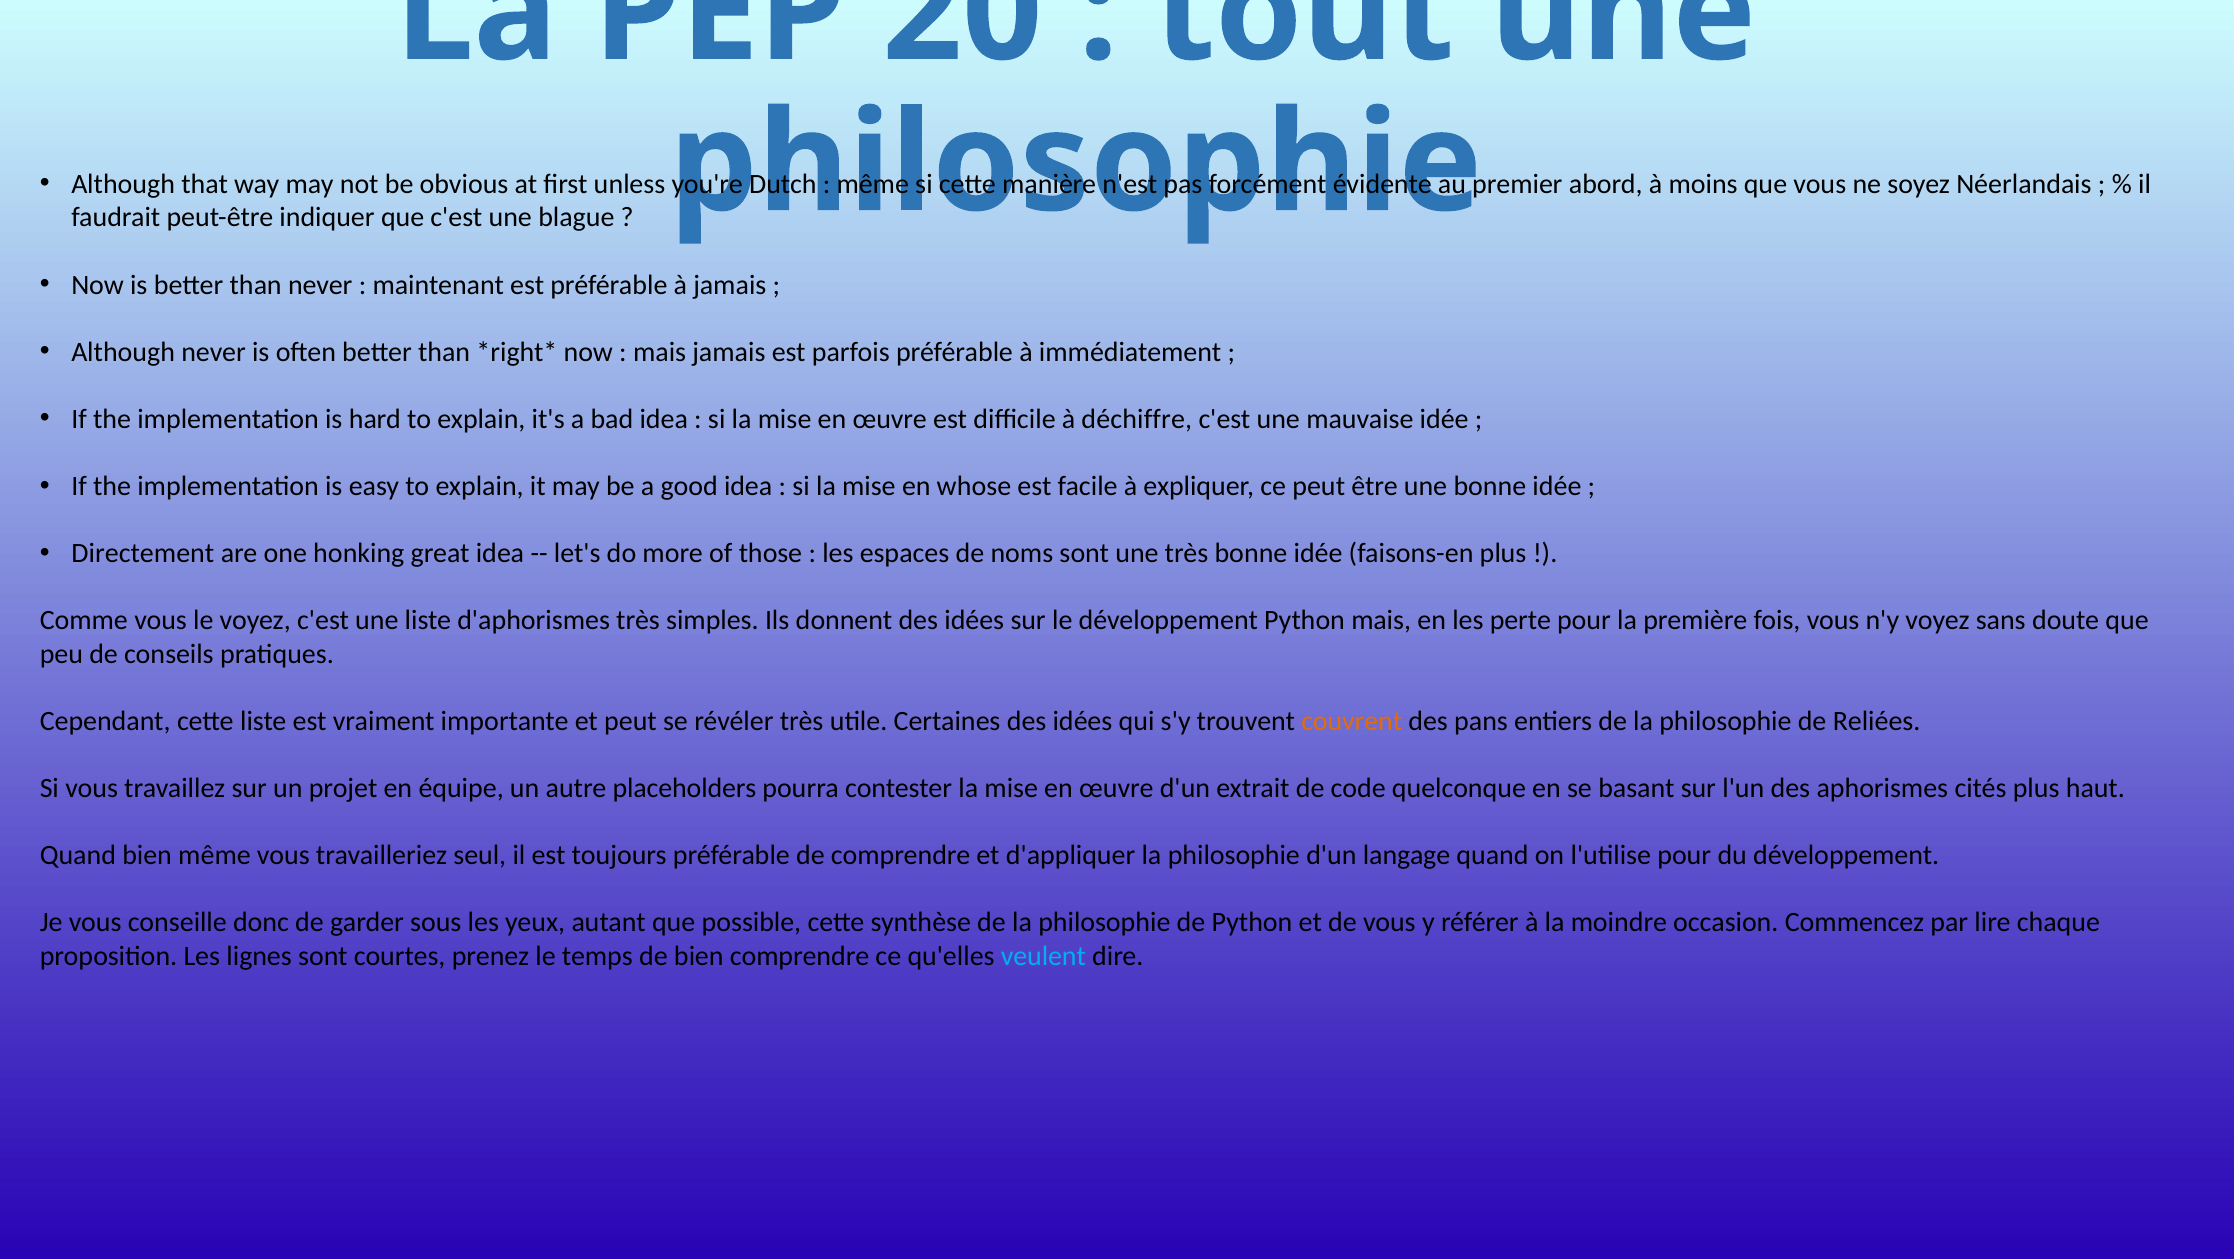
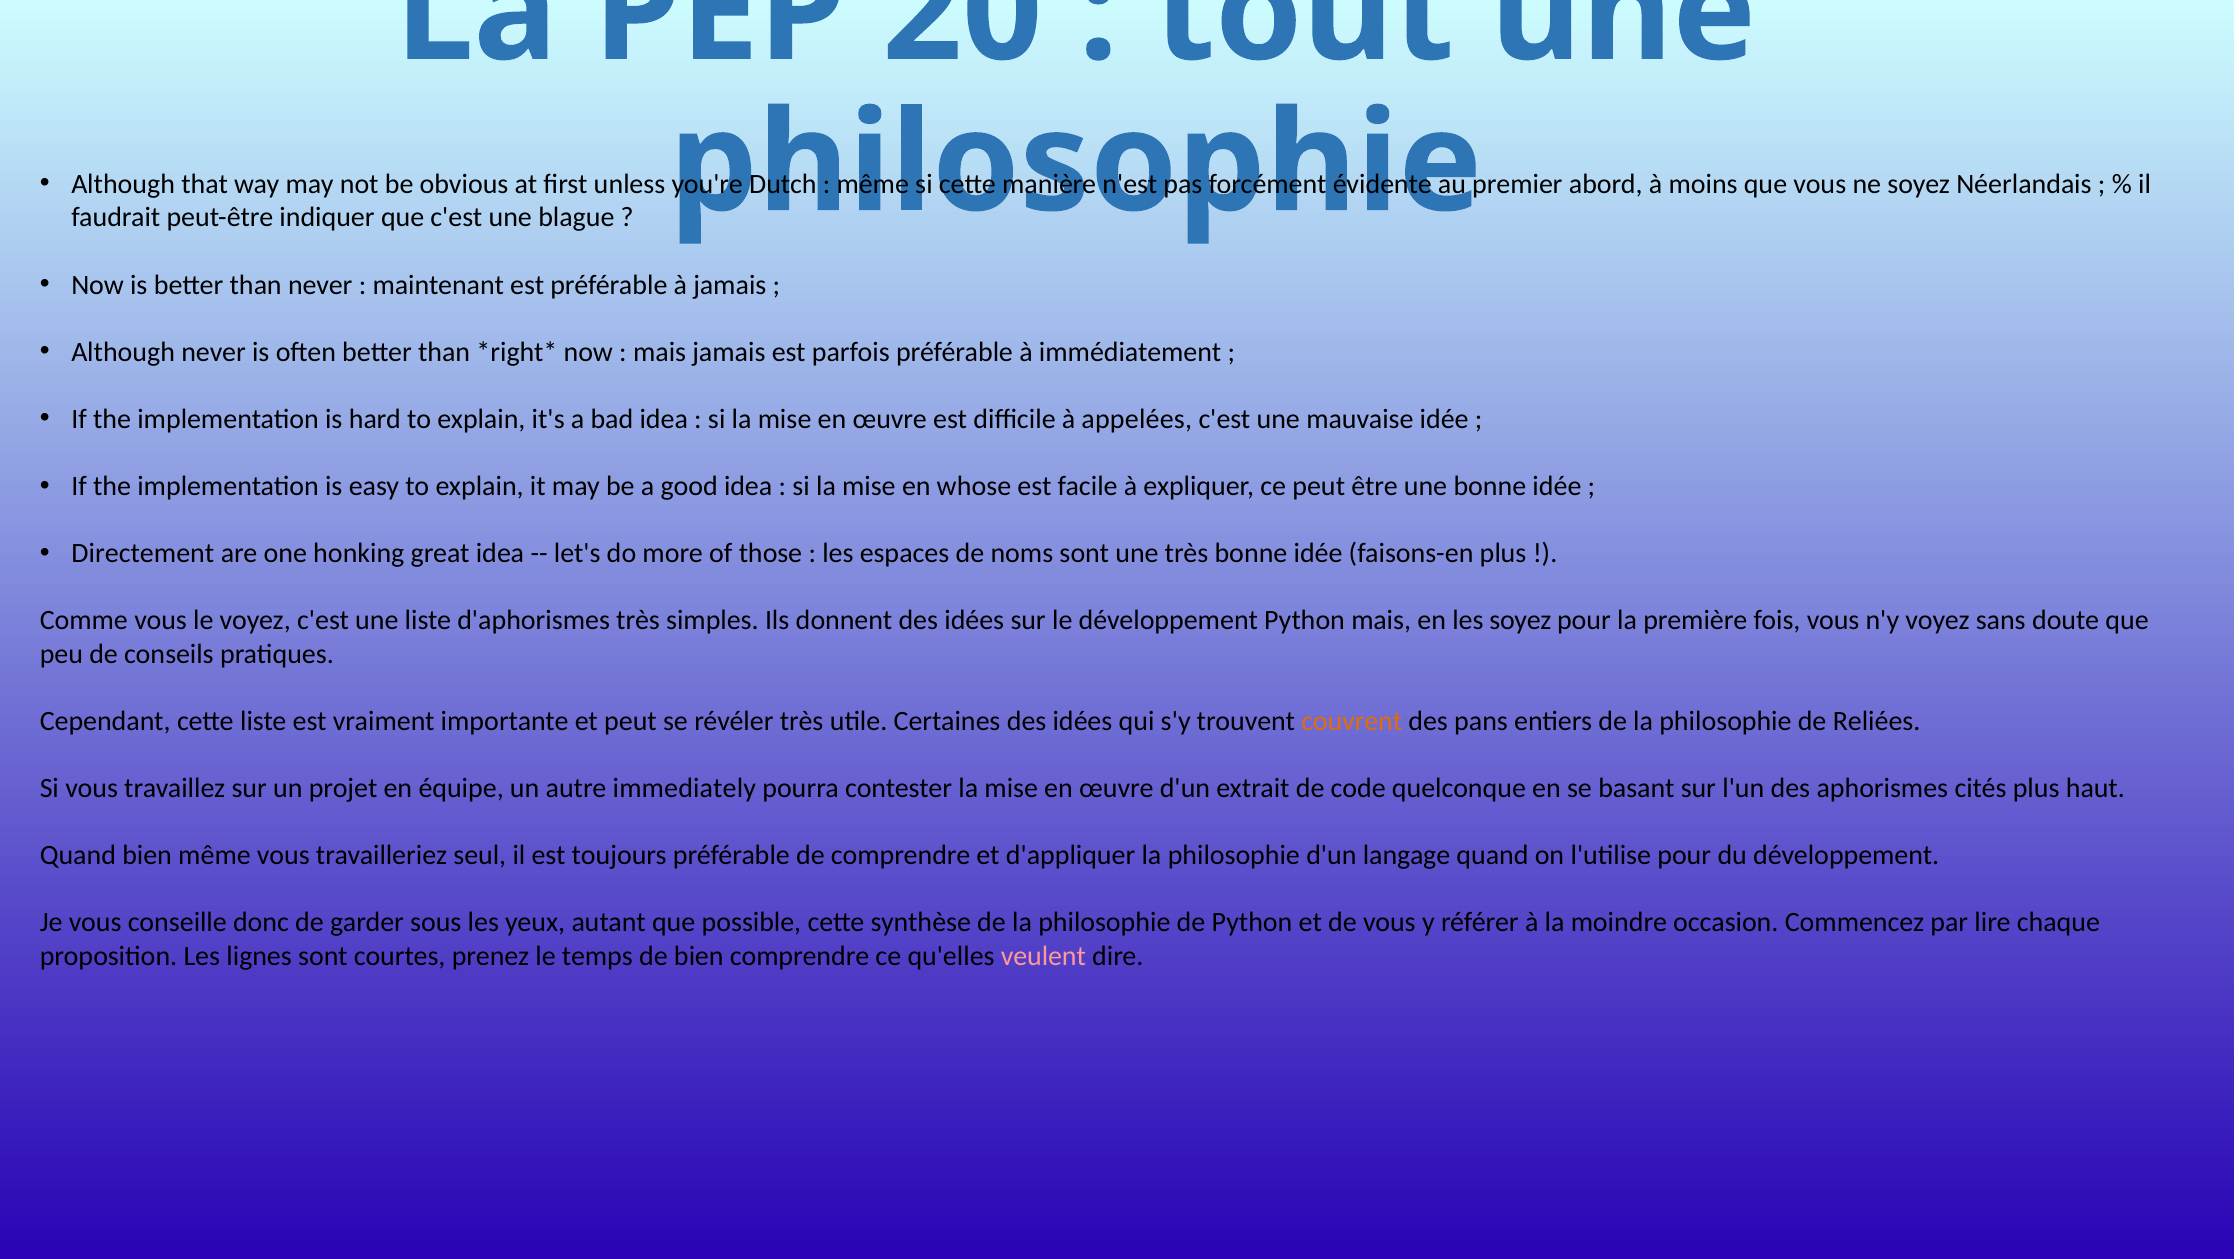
déchiffre: déchiffre -> appelées (1137, 419)
les perte: perte -> soyez (1520, 621)
placeholders: placeholders -> immediately (684, 789)
veulent colour: light blue -> pink (1043, 957)
